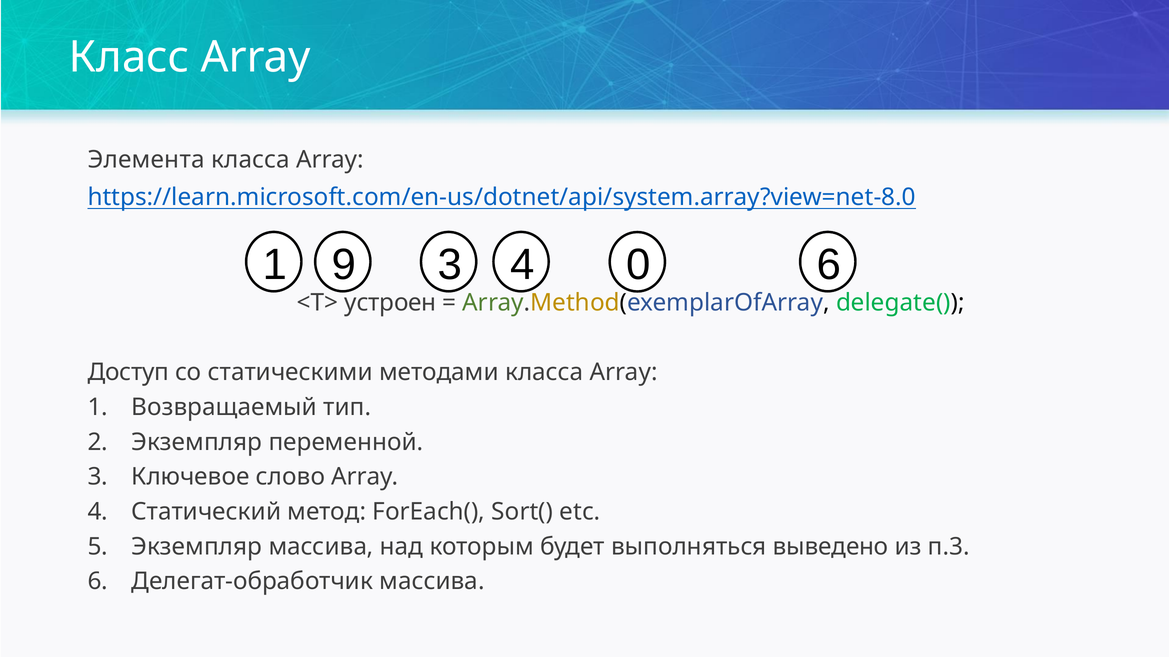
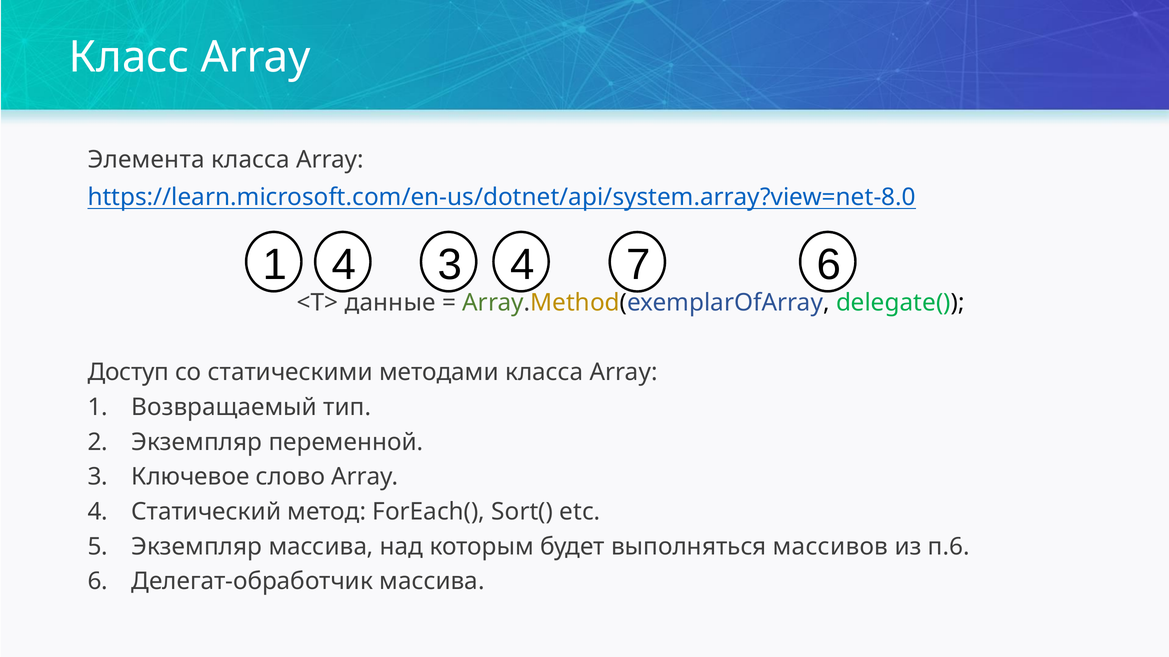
1 9: 9 -> 4 (344, 265)
0: 0 -> 7 (639, 265)
устроен: устроен -> данные (390, 303)
выведено: выведено -> массивов (830, 547)
п.3: п.3 -> п.6 (949, 547)
